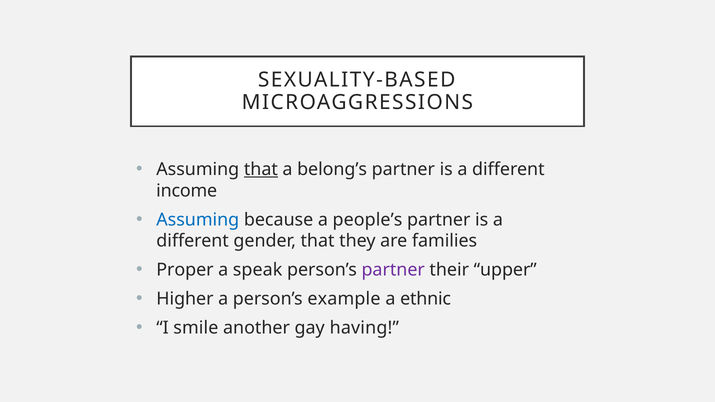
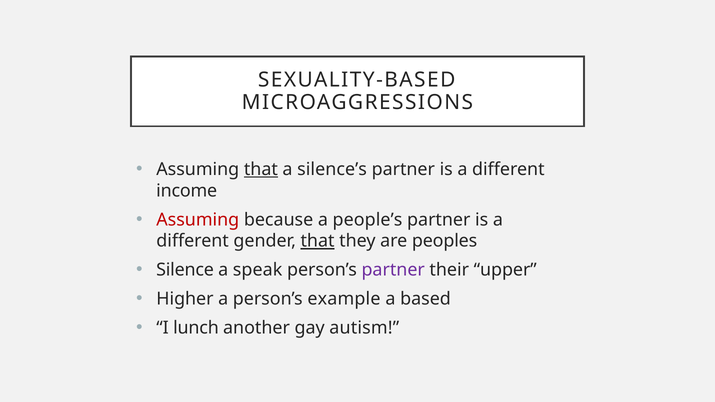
belong’s: belong’s -> silence’s (332, 169)
Assuming colour: blue -> red (198, 220)
that underline: none -> present (318, 241)
families: families -> peoples (445, 241)
Proper: Proper -> Silence (185, 270)
ethnic: ethnic -> based (426, 299)
smile: smile -> lunch (196, 328)
having: having -> autism (364, 328)
